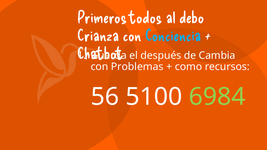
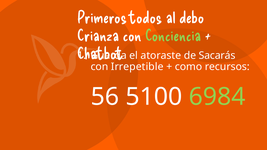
Conciencia colour: light blue -> light green (173, 36)
después: después -> atoraste (161, 55)
Cambia: Cambia -> Sacarás (217, 55)
Problemas: Problemas -> Irrepetible (137, 67)
